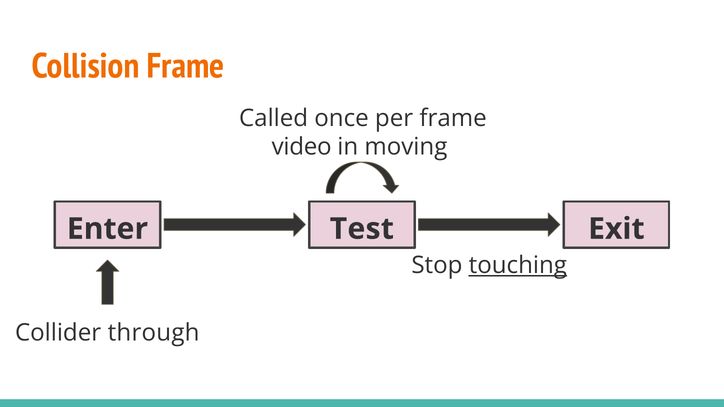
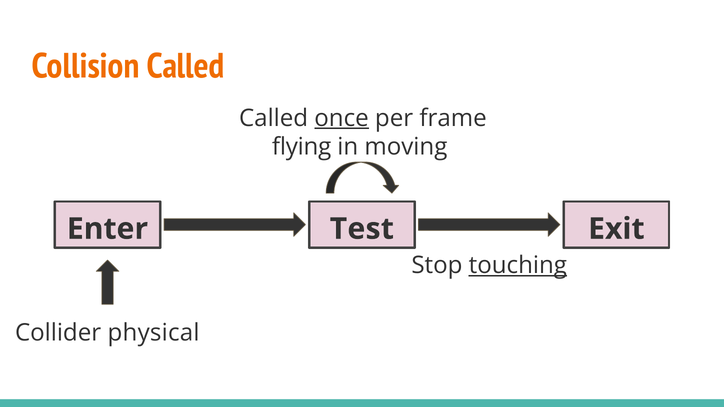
Collision Frame: Frame -> Called (186, 66)
once underline: none -> present (342, 118)
video: video -> flying (302, 147)
through: through -> physical (154, 333)
